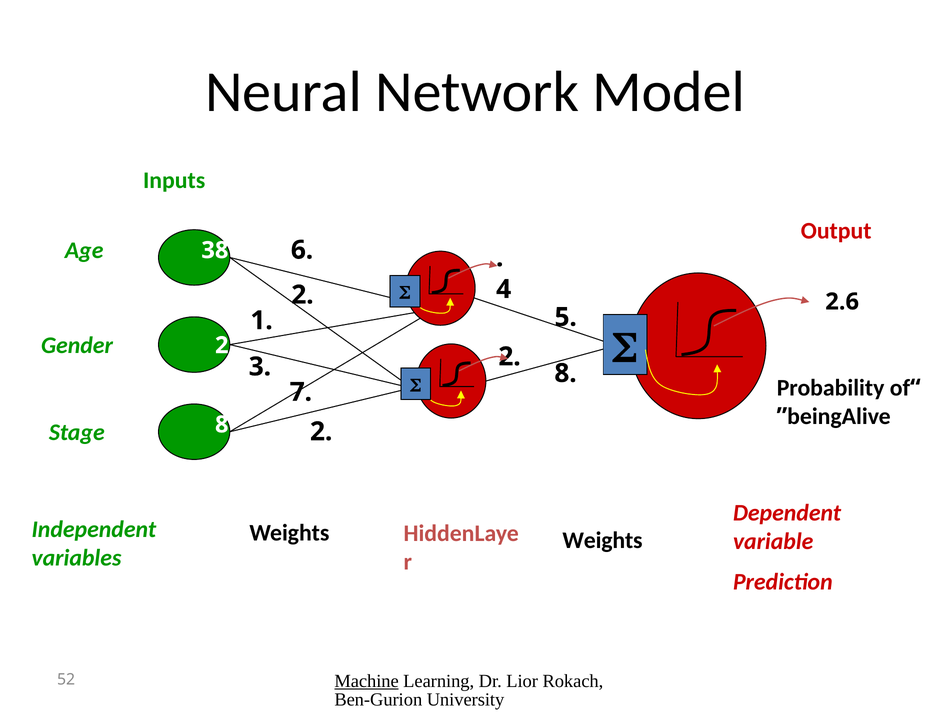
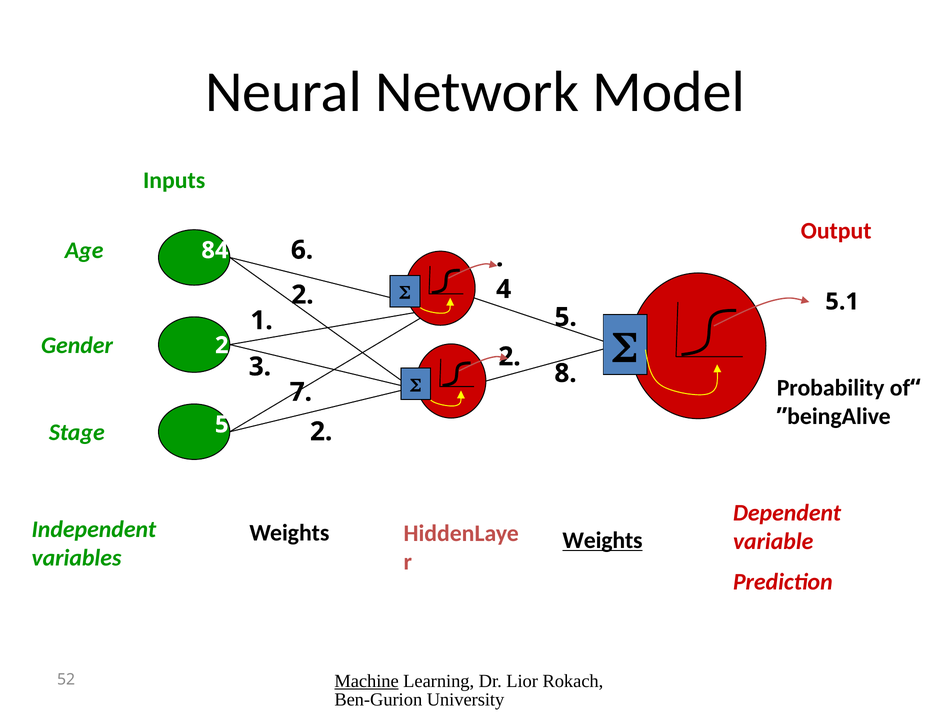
38: 38 -> 84 (215, 250)
2.6: 2.6 -> 5.1 (842, 302)
Stage 8: 8 -> 5 (222, 425)
Weights underline: none -> present (603, 540)
